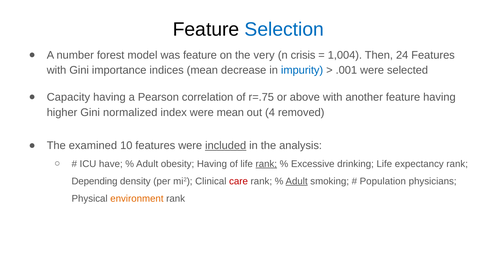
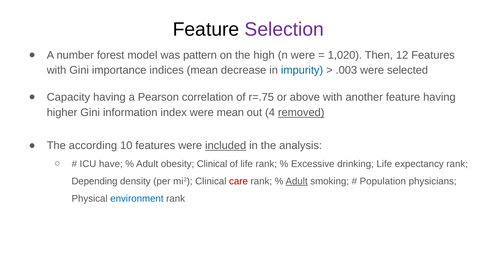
Selection colour: blue -> purple (284, 30)
was feature: feature -> pattern (200, 55)
very: very -> high (264, 55)
n crisis: crisis -> were (303, 55)
1,004: 1,004 -> 1,020 (345, 55)
24: 24 -> 12 (402, 55)
.001: .001 -> .003 (346, 70)
normalized: normalized -> information (130, 112)
removed underline: none -> present (301, 112)
examined: examined -> according (93, 145)
obesity Having: Having -> Clinical (212, 164)
rank underline: present -> none (266, 164)
environment colour: orange -> blue (137, 198)
